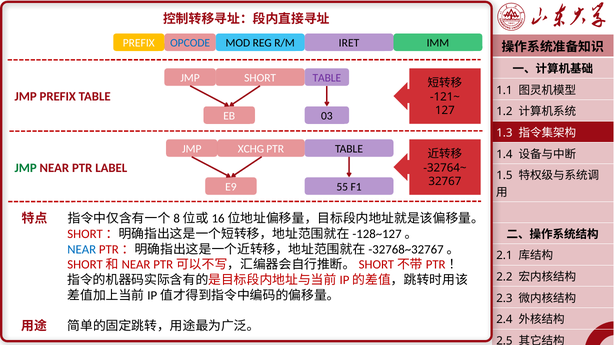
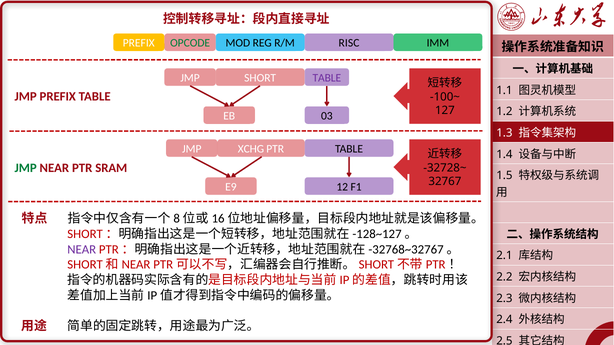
OPCODE colour: blue -> green (190, 43)
IRET: IRET -> RISC (349, 43)
-121~: -121~ -> -100~ (445, 97)
LABEL: LABEL -> SRAM (111, 168)
-32764~: -32764~ -> -32728~ (445, 168)
55: 55 -> 12 (342, 187)
NEAR colour: blue -> purple (82, 250)
